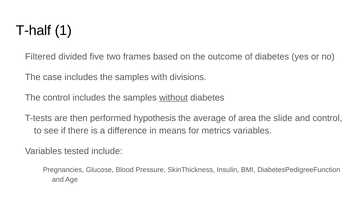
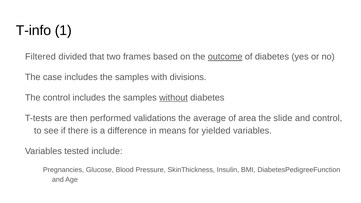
T-half: T-half -> T-info (33, 31)
five: five -> that (97, 57)
outcome underline: none -> present (225, 57)
hypothesis: hypothesis -> validations (155, 118)
metrics: metrics -> yielded (216, 131)
